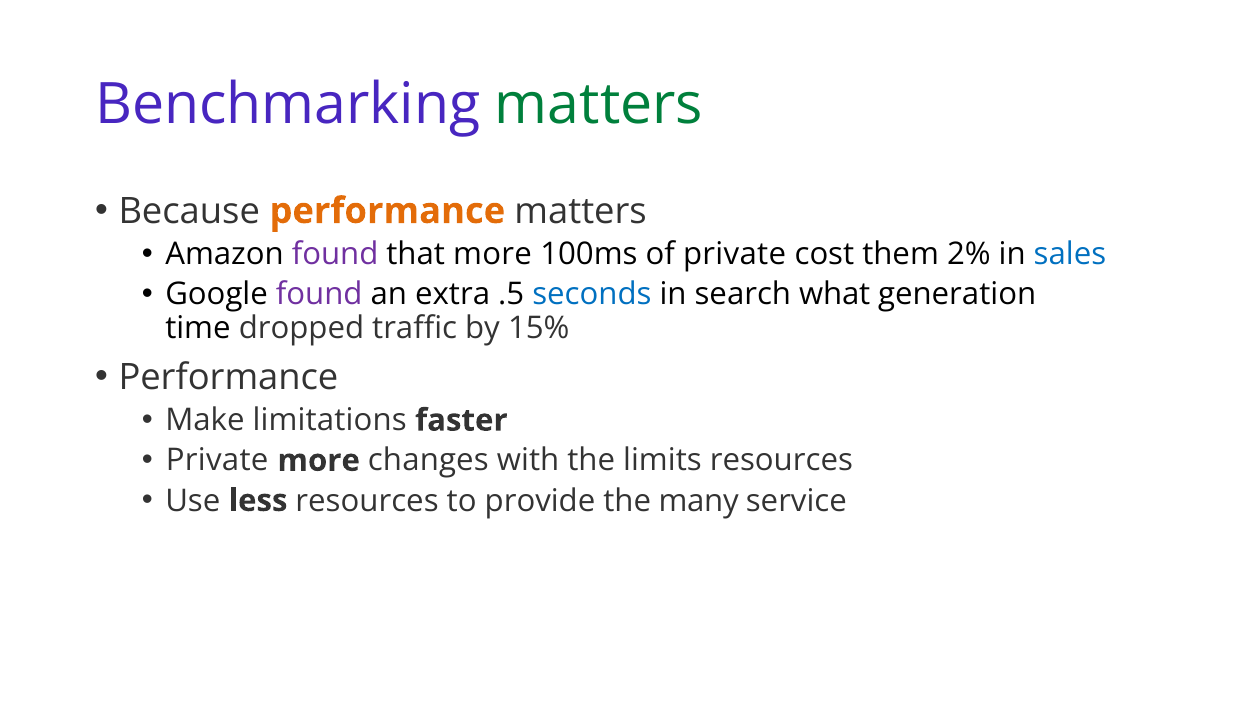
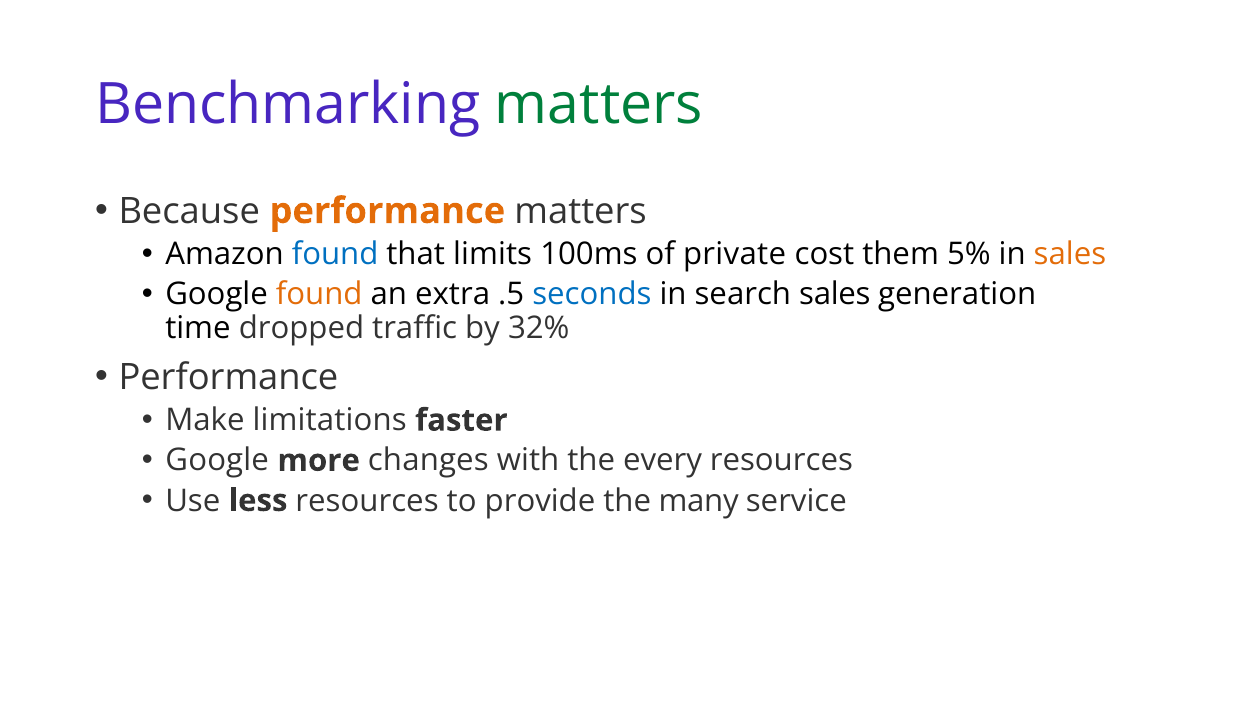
found colour: purple -> blue (335, 254)
that more: more -> limits (493, 254)
2%: 2% -> 5% (969, 254)
sales colour: blue -> orange (1070, 254)
found colour: purple -> orange (319, 294)
search what: what -> sales (835, 294)
15%: 15% -> 32% (539, 328)
Private: Private -> Google (217, 461)
limits: limits -> every (663, 461)
